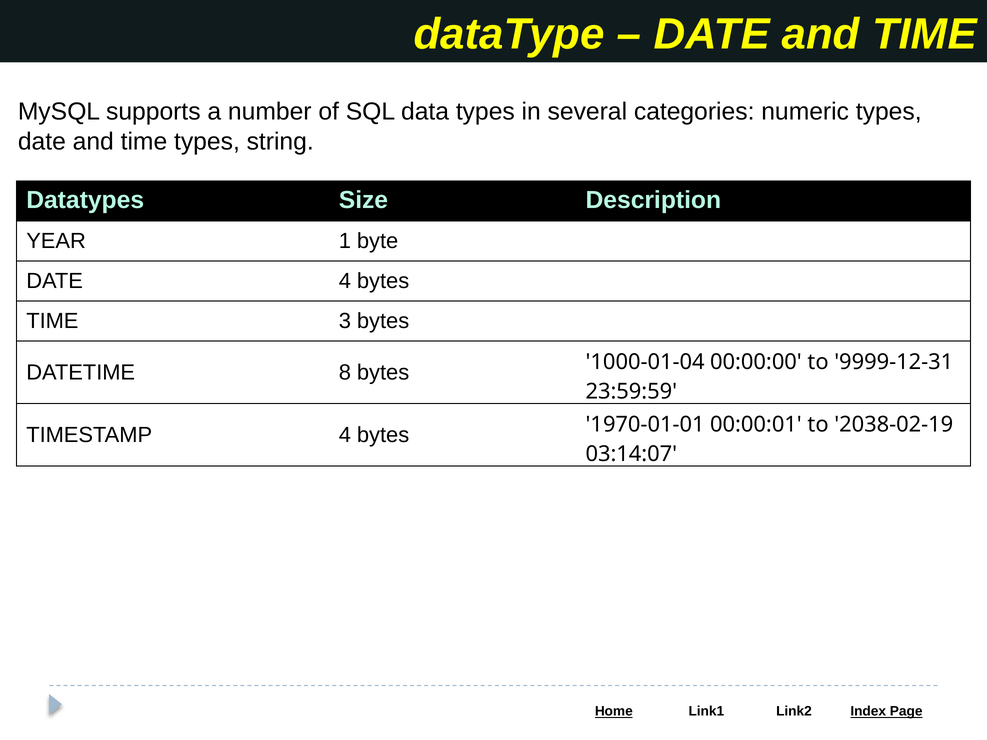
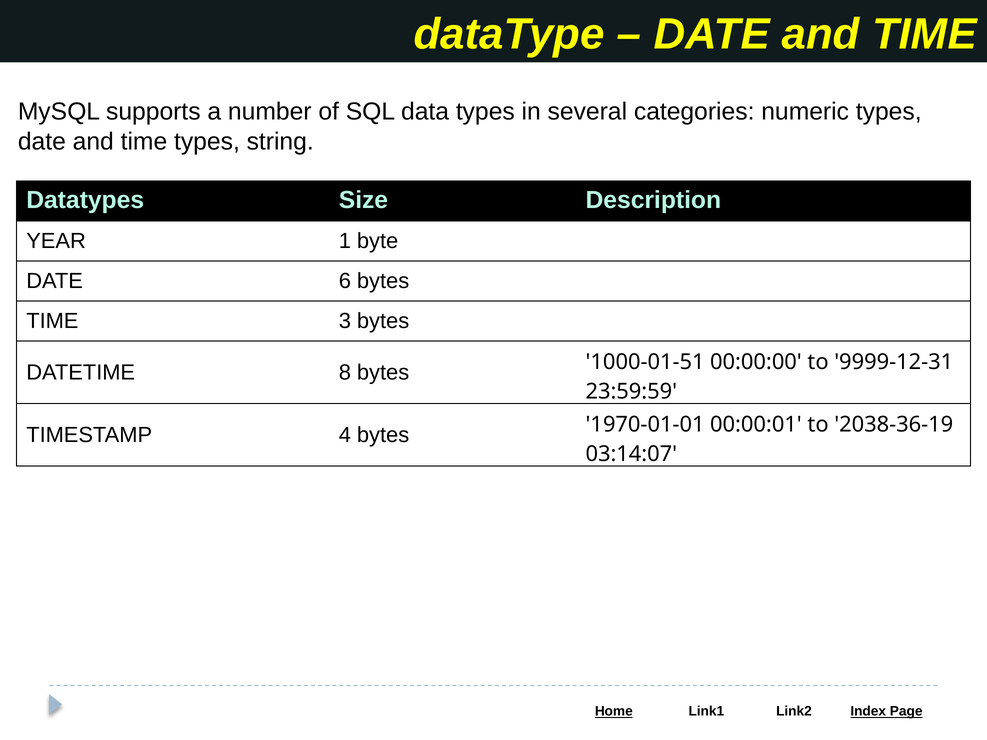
DATE 4: 4 -> 6 (345, 281)
1000-01-04: 1000-01-04 -> 1000-01-51 (645, 362)
2038-02-19: 2038-02-19 -> 2038-36-19 (894, 425)
